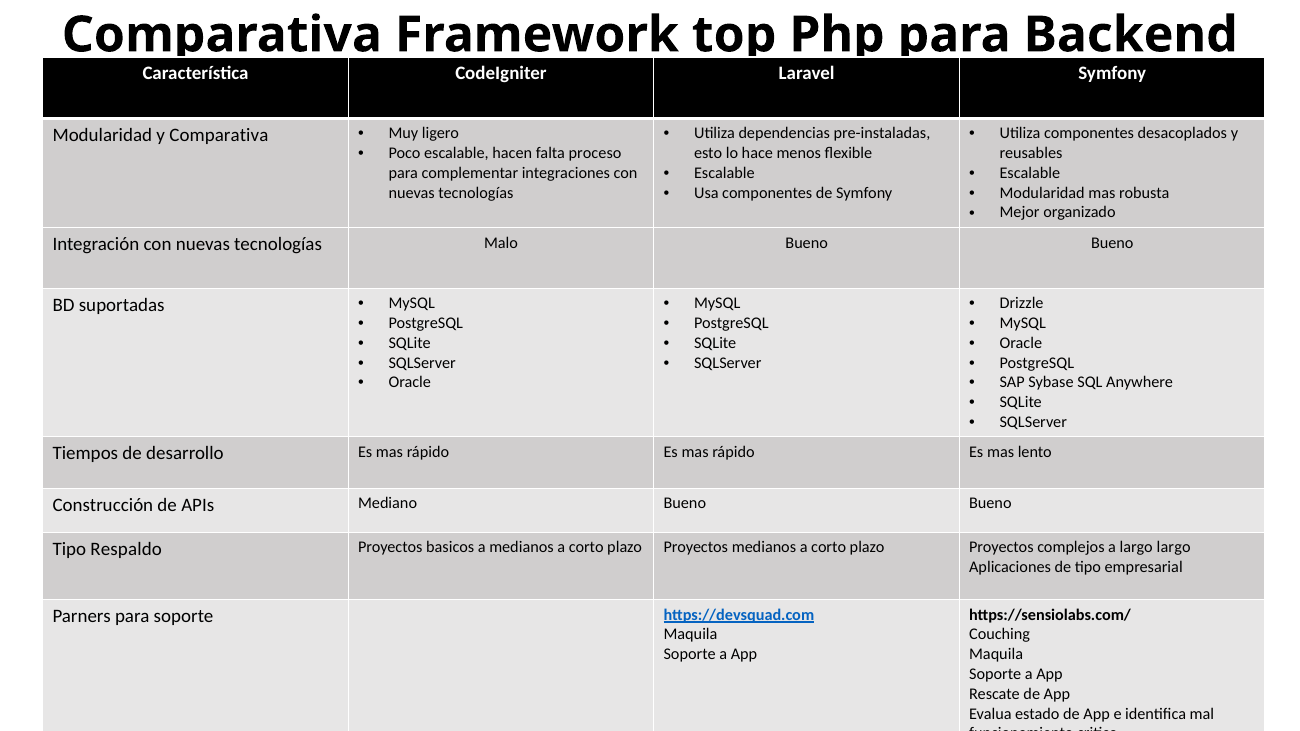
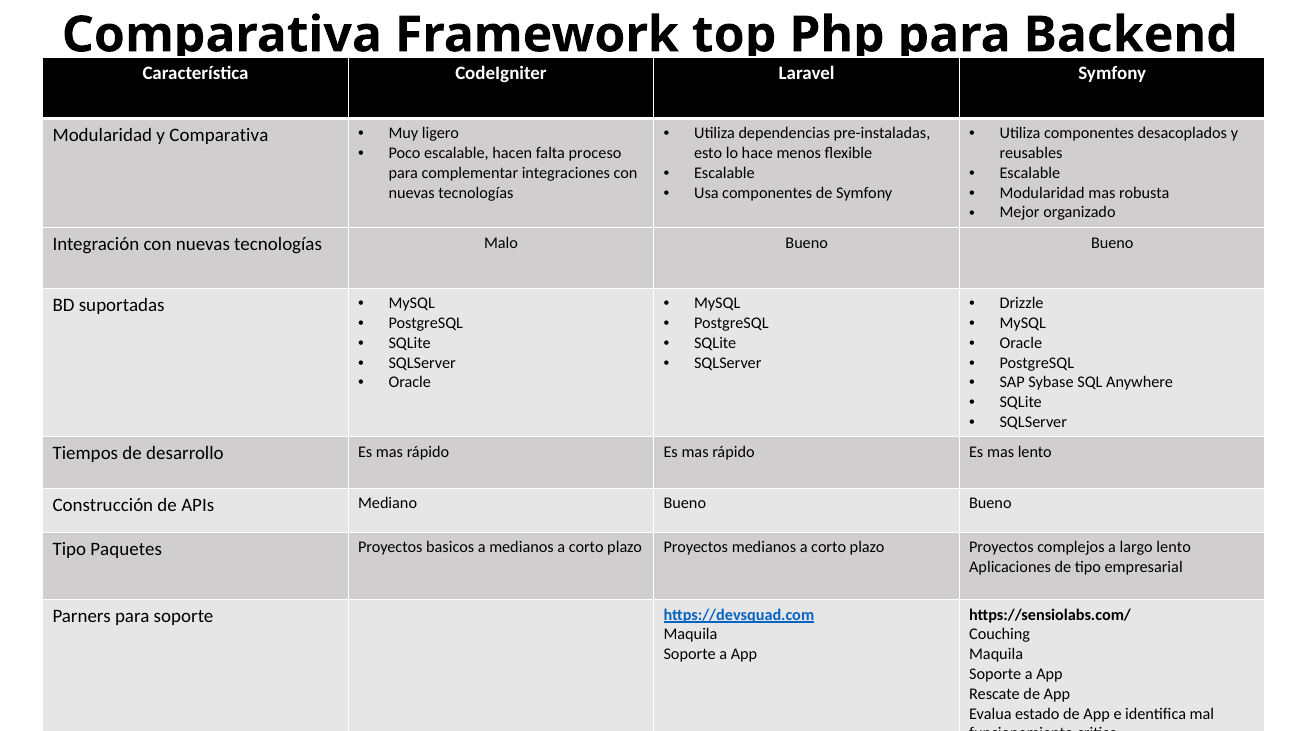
Respaldo: Respaldo -> Paquetes (126, 549)
largo largo: largo -> lento (1174, 548)
